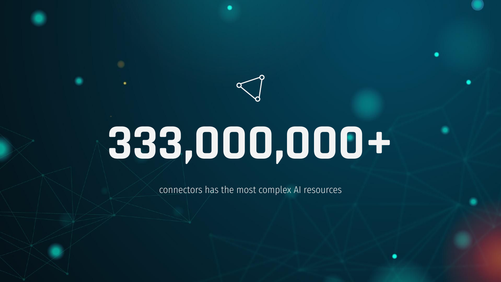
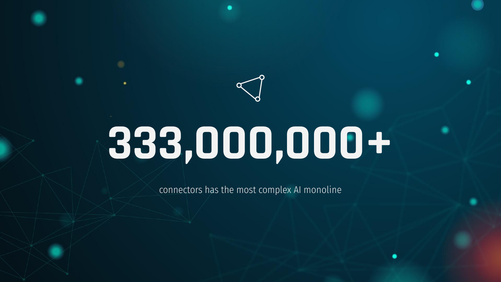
resources: resources -> monoline (323, 190)
